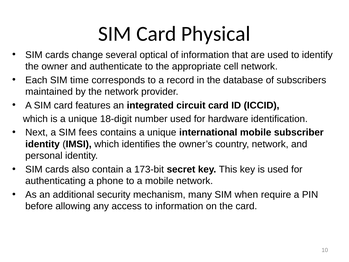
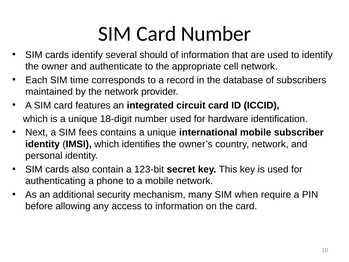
Card Physical: Physical -> Number (216, 34)
cards change: change -> identify (87, 55)
optical: optical -> should (154, 55)
173-bit: 173-bit -> 123-bit (149, 169)
